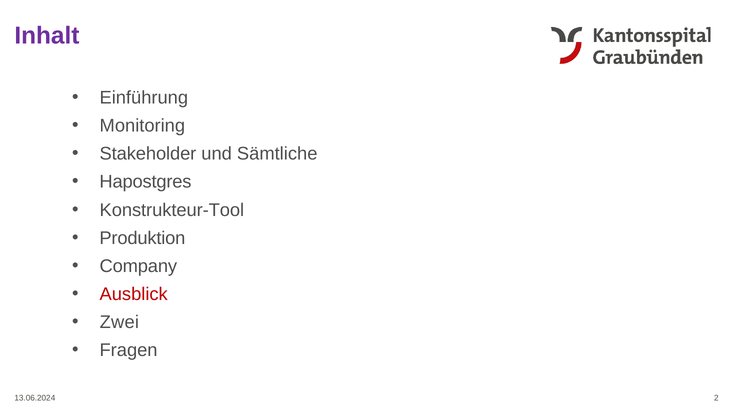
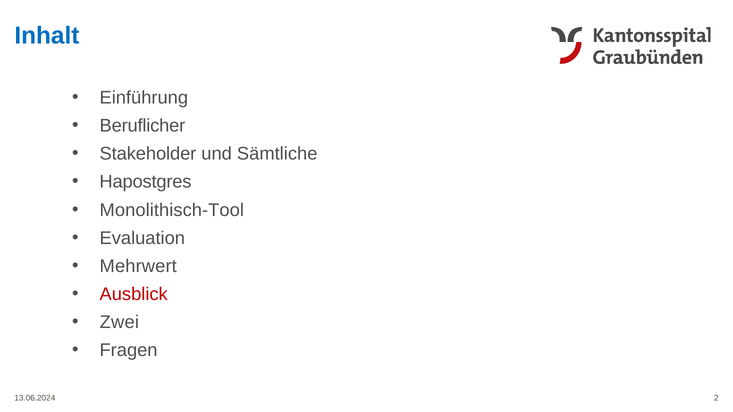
Inhalt colour: purple -> blue (47, 36)
Monitoring: Monitoring -> Beruflicher (142, 126)
Konstrukteur-Tool: Konstrukteur-Tool -> Monolithisch-Tool (172, 210)
Produktion: Produktion -> Evaluation (142, 238)
Company: Company -> Mehrwert (138, 266)
